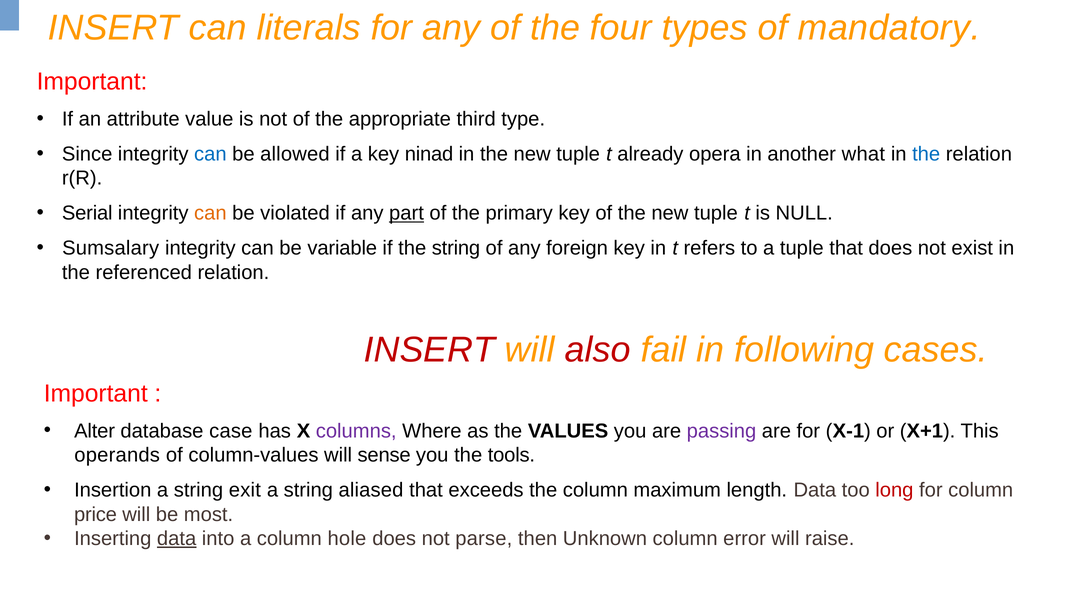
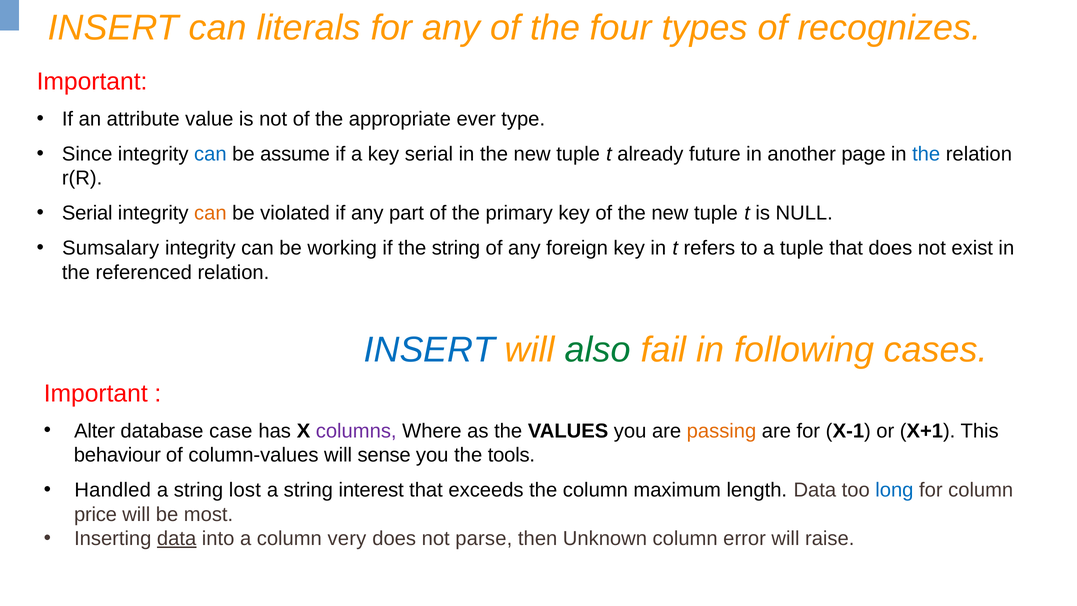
mandatory: mandatory -> recognizes (889, 28)
third: third -> ever (476, 119)
allowed: allowed -> assume (295, 154)
key ninad: ninad -> serial (429, 154)
opera: opera -> future (715, 154)
what: what -> page (864, 154)
part underline: present -> none (407, 213)
variable: variable -> working (342, 248)
INSERT colour: red -> blue (429, 350)
also colour: red -> green (598, 350)
passing colour: purple -> orange (721, 431)
operands: operands -> behaviour (117, 455)
Insertion: Insertion -> Handled (113, 490)
exit: exit -> lost (245, 490)
aliased: aliased -> interest (371, 490)
long colour: red -> blue (894, 490)
hole: hole -> very (347, 538)
